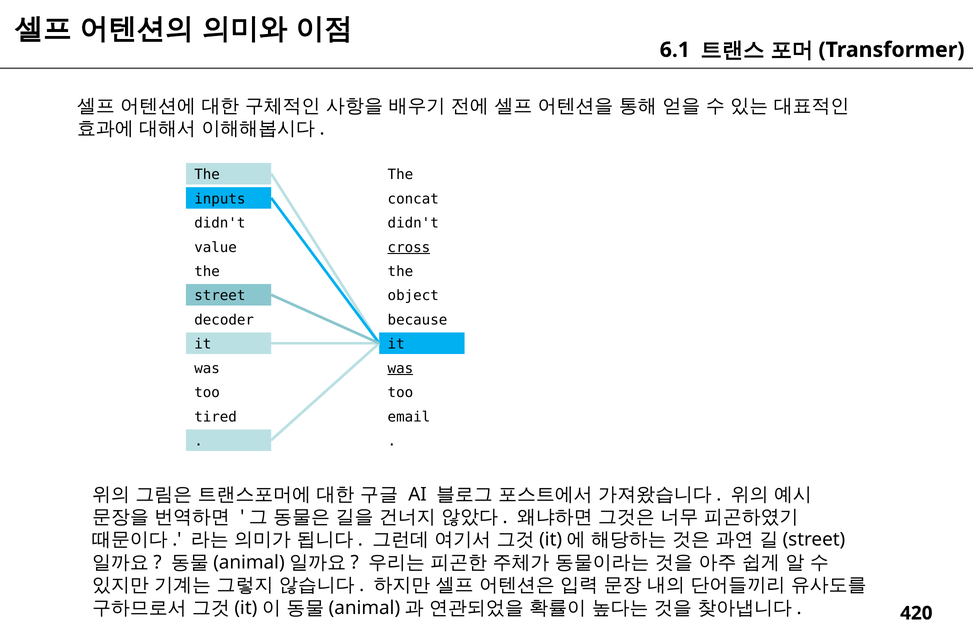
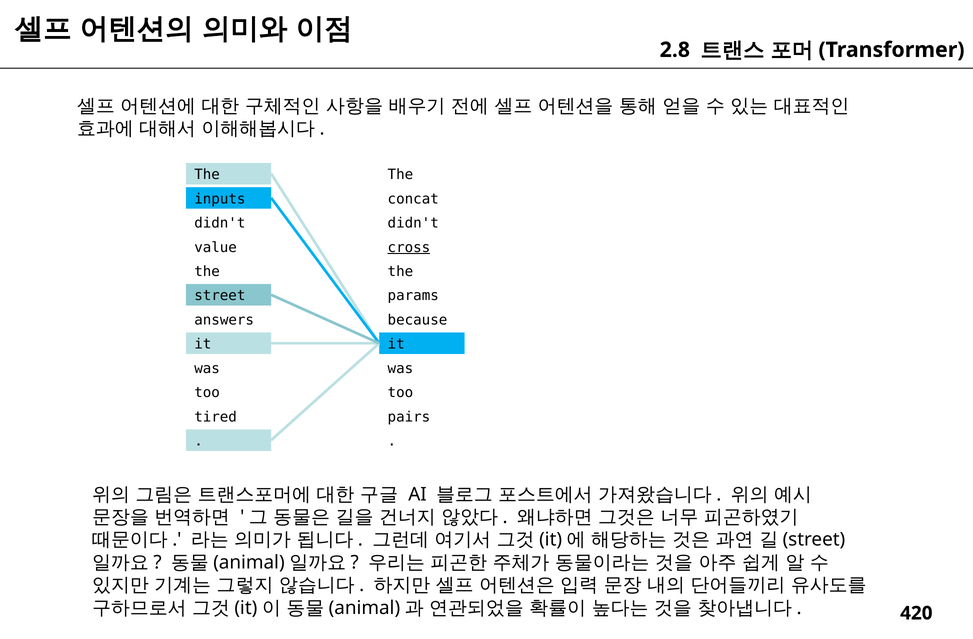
6.1: 6.1 -> 2.8 (675, 50)
object: object -> params (413, 296)
decoder: decoder -> answers (224, 320)
was underline: present -> none (400, 369)
email: email -> pairs (409, 417)
